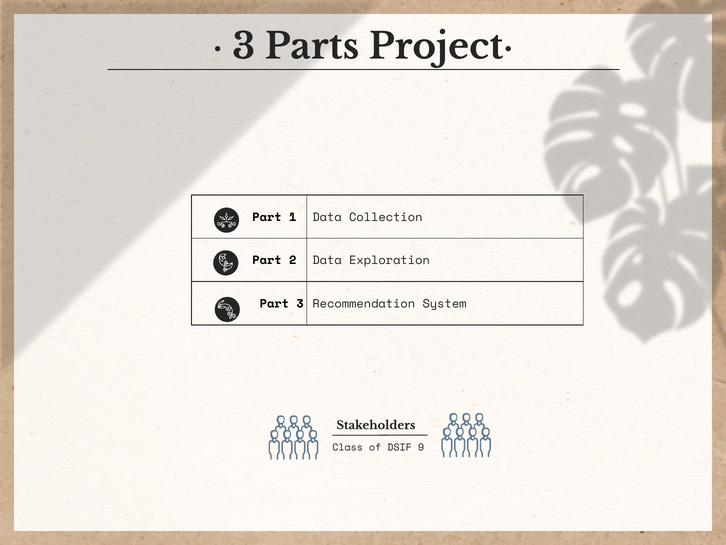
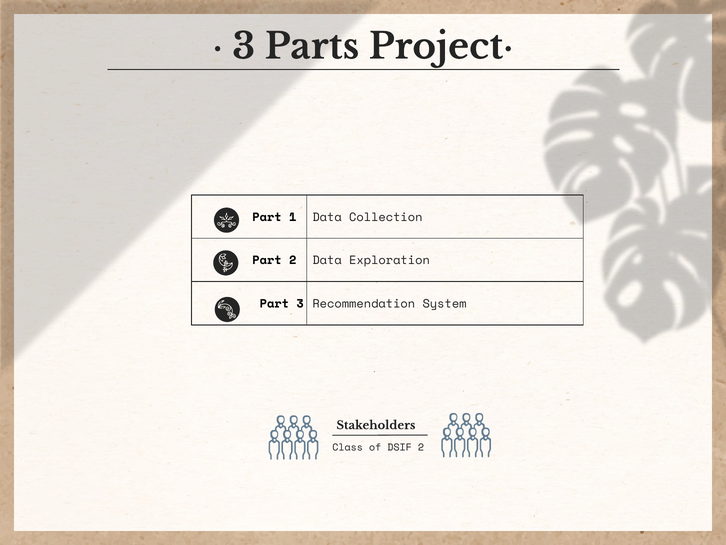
DSIF 9: 9 -> 2 (421, 447)
